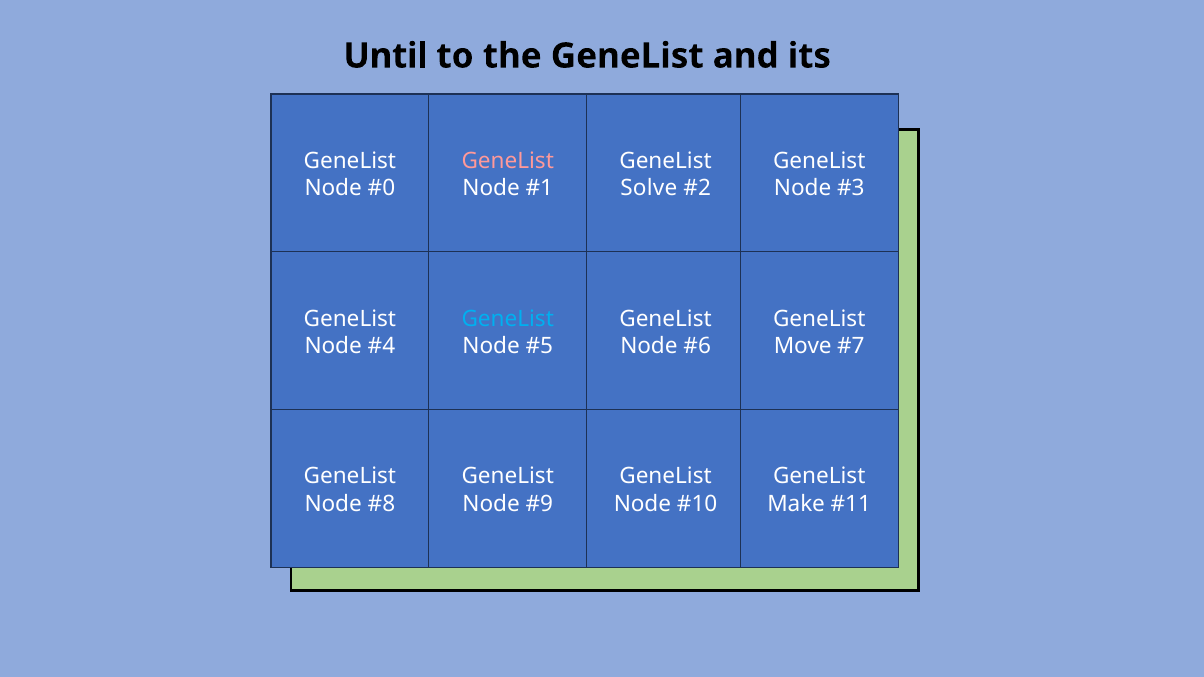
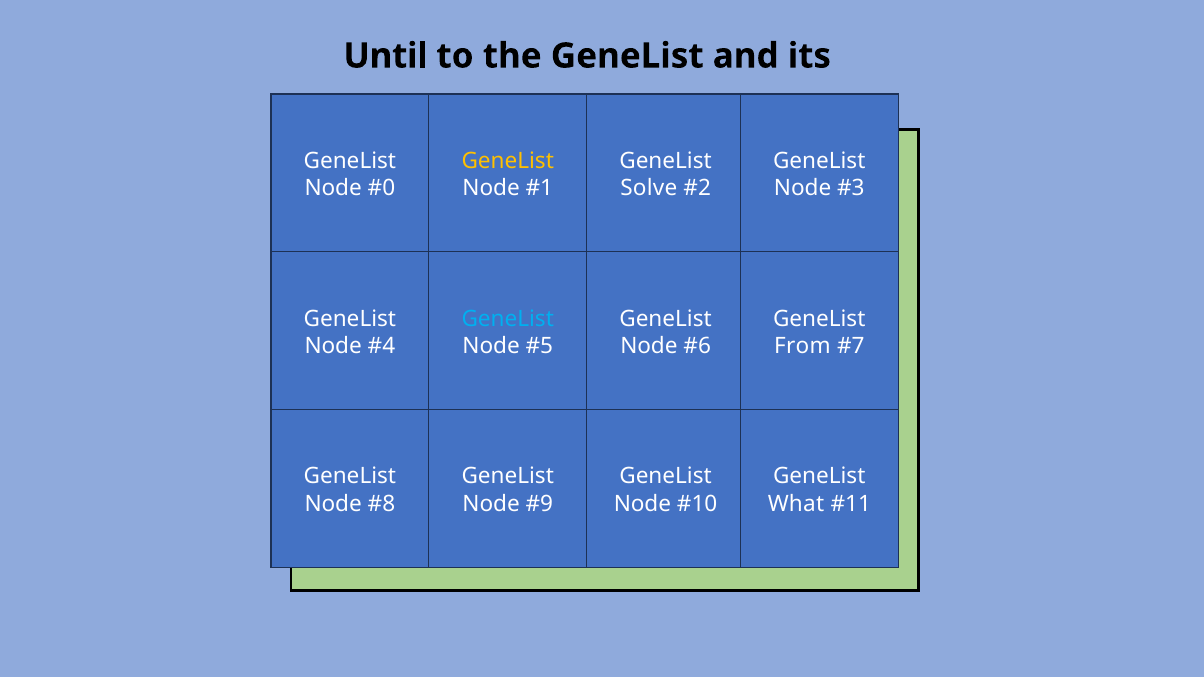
GeneList colour: pink -> yellow (508, 161)
Move: Move -> From (802, 346)
Make: Make -> What (796, 504)
